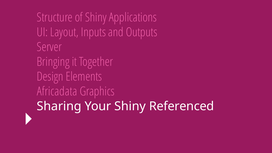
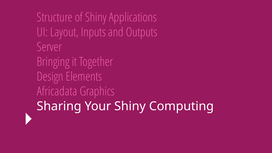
Referenced: Referenced -> Computing (182, 106)
